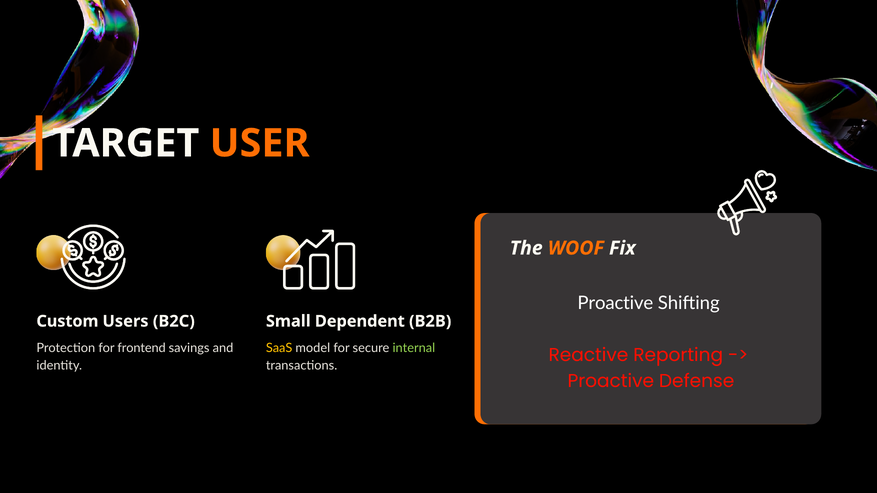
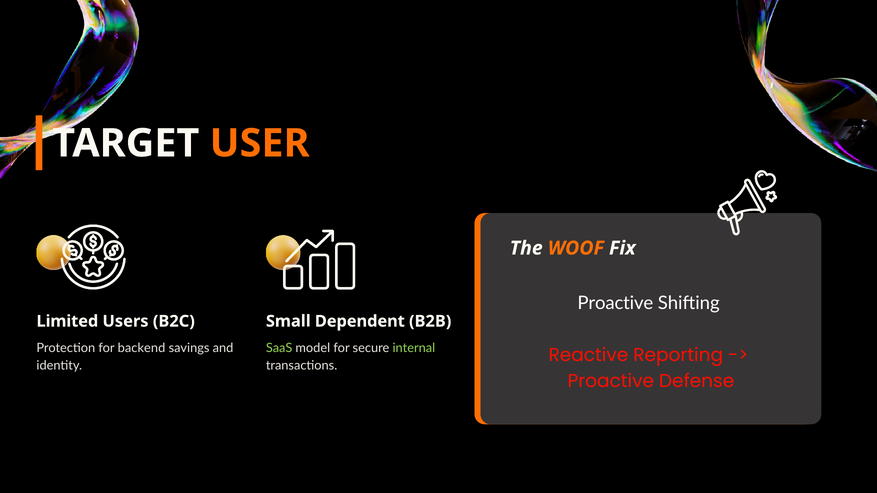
Custom: Custom -> Limited (67, 321)
frontend: frontend -> backend (141, 348)
SaaS colour: yellow -> light green (279, 348)
